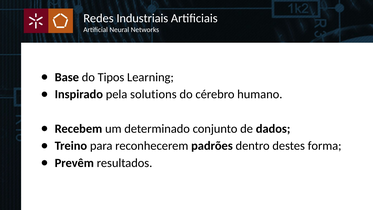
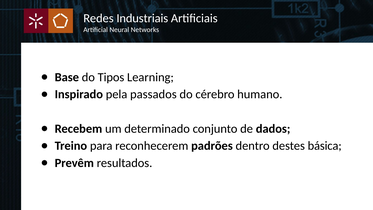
solutions: solutions -> passados (153, 94)
forma: forma -> básica (325, 146)
